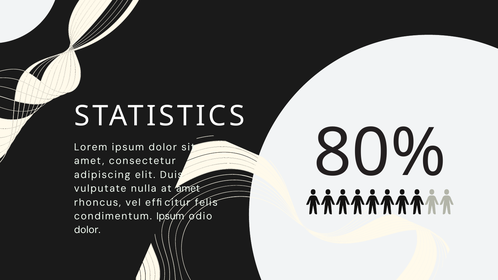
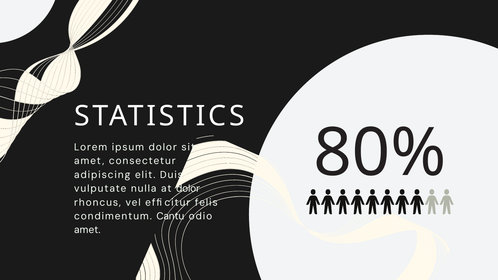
at amet: amet -> dolor (188, 189)
condimentum Ipsum: Ipsum -> Cantu (170, 216)
dolor: dolor -> amet (87, 230)
